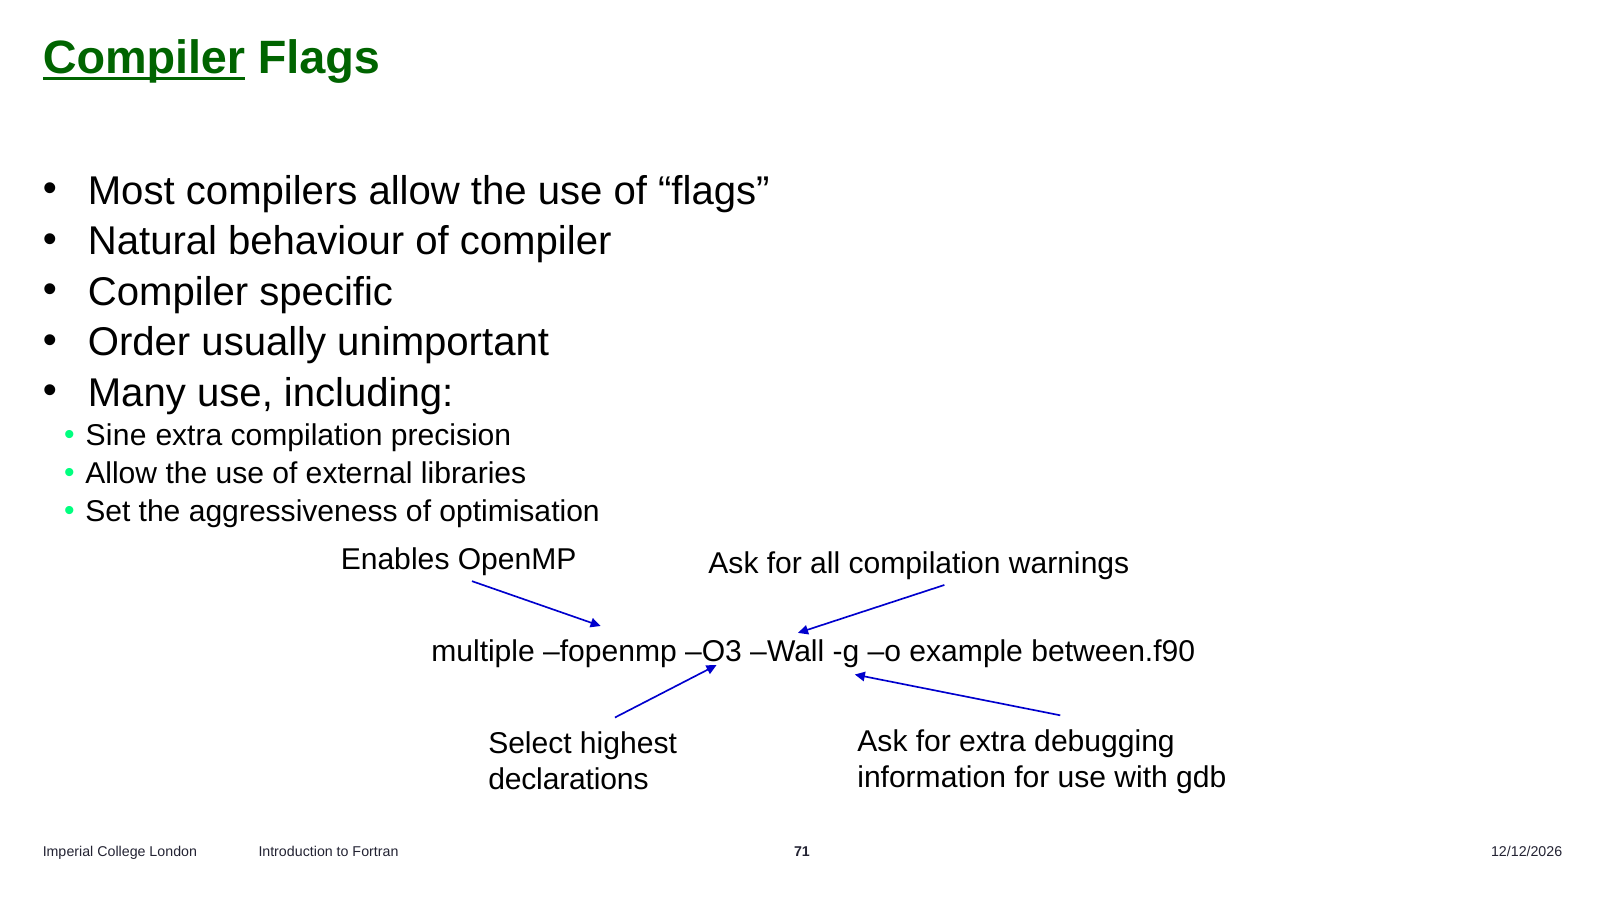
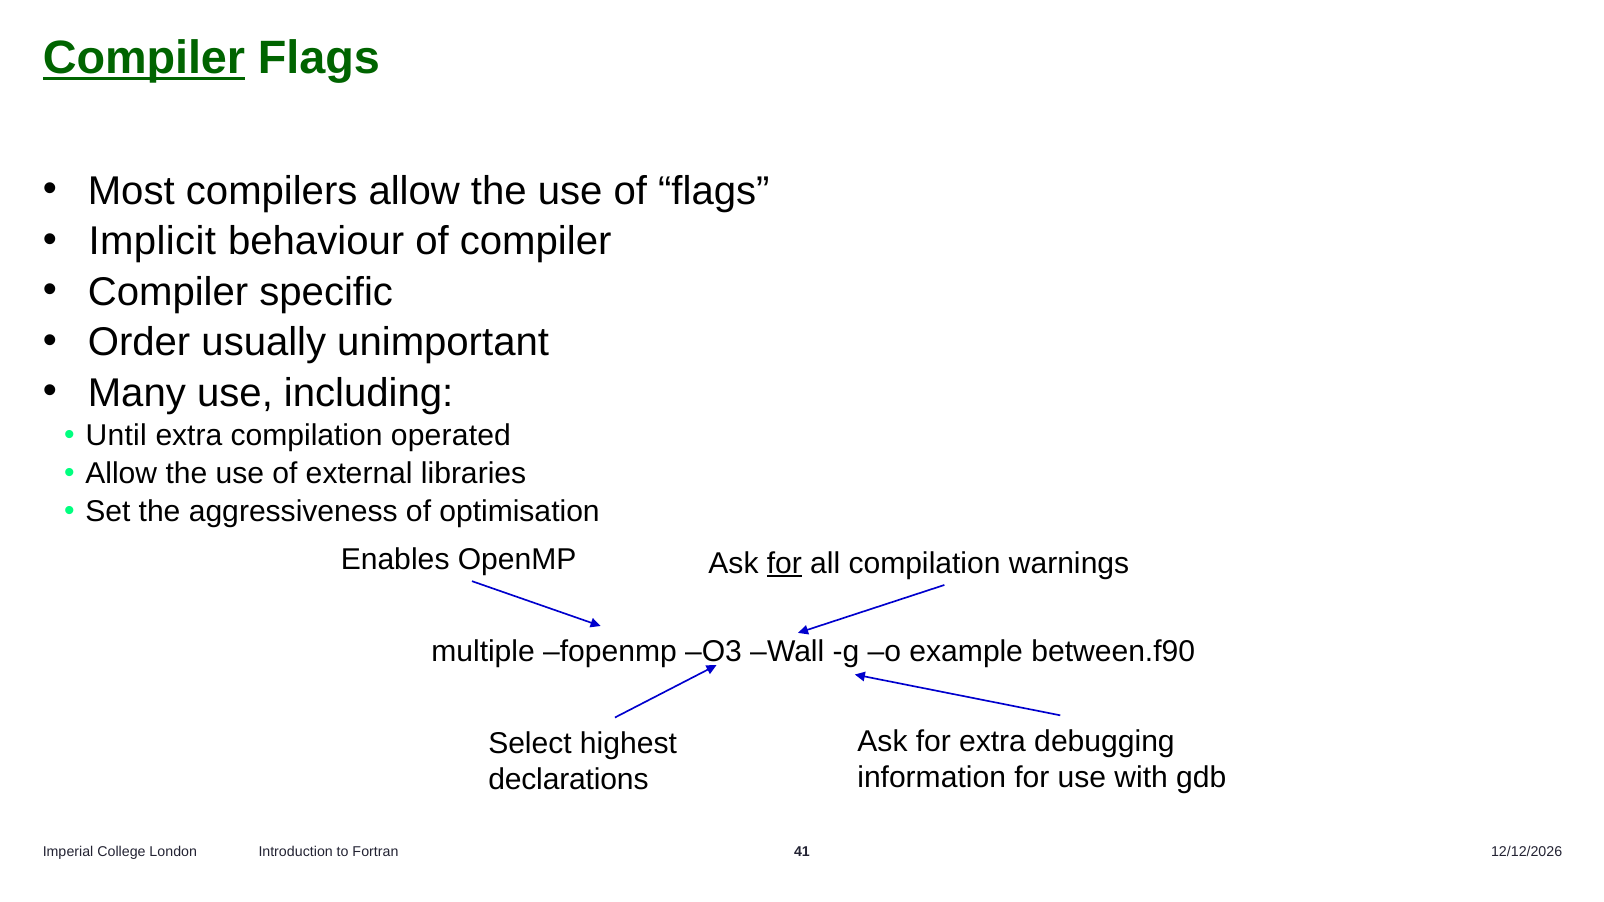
Natural: Natural -> Implicit (152, 241)
Sine: Sine -> Until (116, 436)
precision: precision -> operated (451, 436)
for underline: none -> present (784, 563)
71: 71 -> 41 (802, 852)
